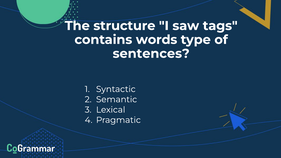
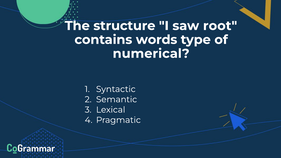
tags: tags -> root (220, 26)
sentences: sentences -> numerical (151, 54)
